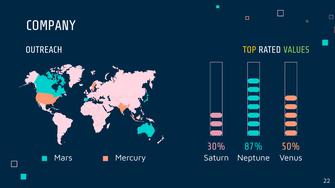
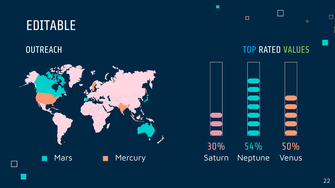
COMPANY: COMPANY -> EDITABLE (51, 25)
TOP colour: yellow -> light blue (249, 50)
87%: 87% -> 54% (254, 147)
